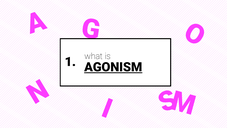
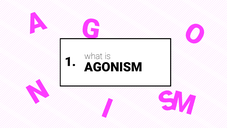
AGONISM underline: present -> none (113, 67)
